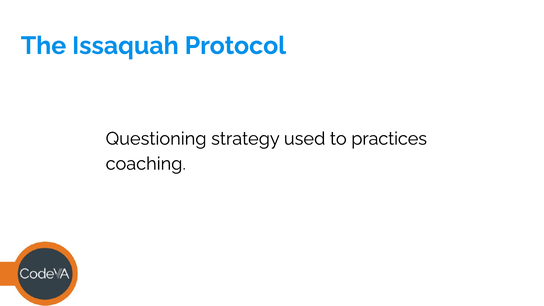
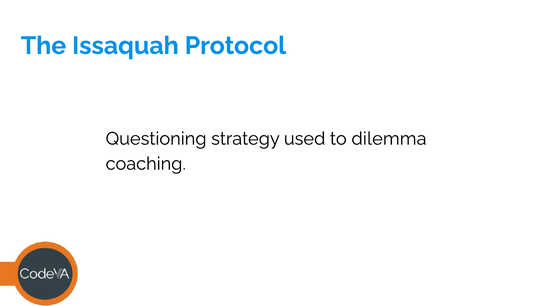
practices: practices -> dilemma (389, 139)
